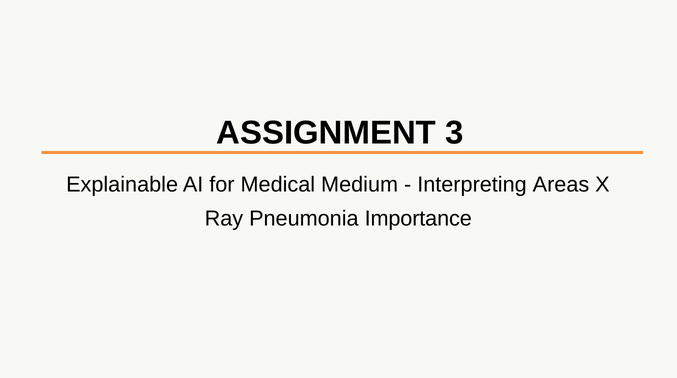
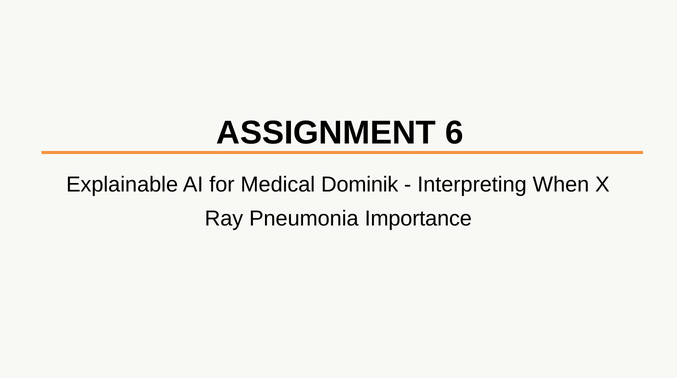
3: 3 -> 6 (454, 133)
Medium: Medium -> Dominik (360, 185)
Areas: Areas -> When (561, 185)
